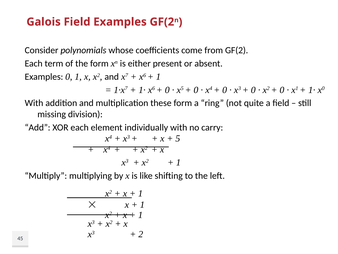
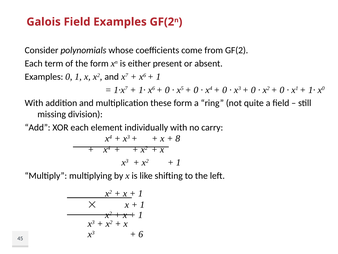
5: 5 -> 8 (178, 138)
2: 2 -> 6 (141, 234)
